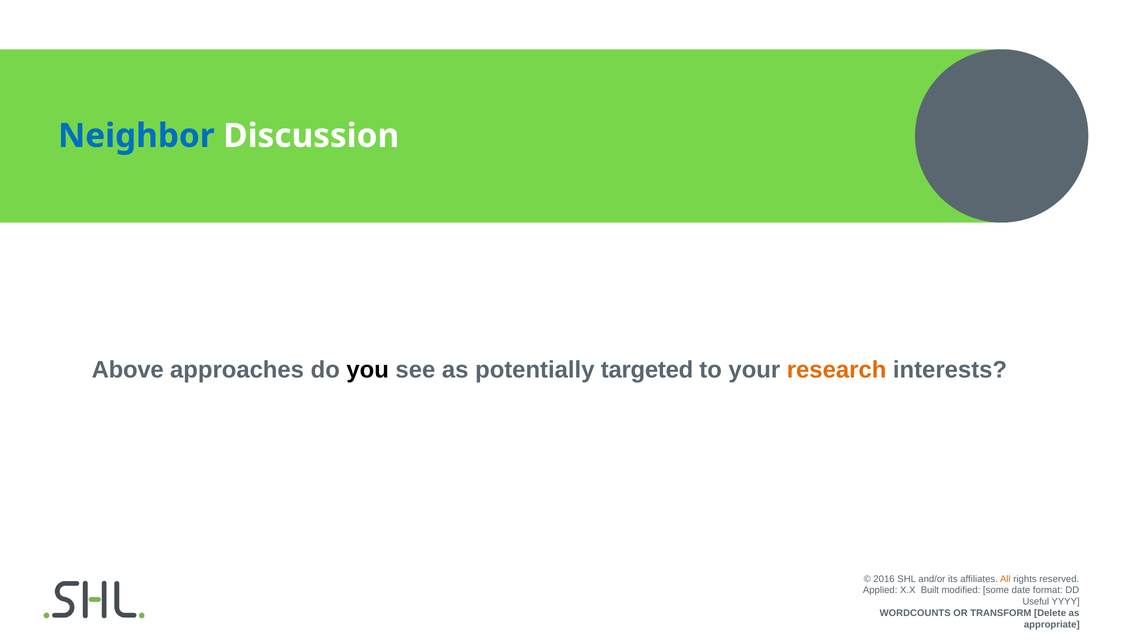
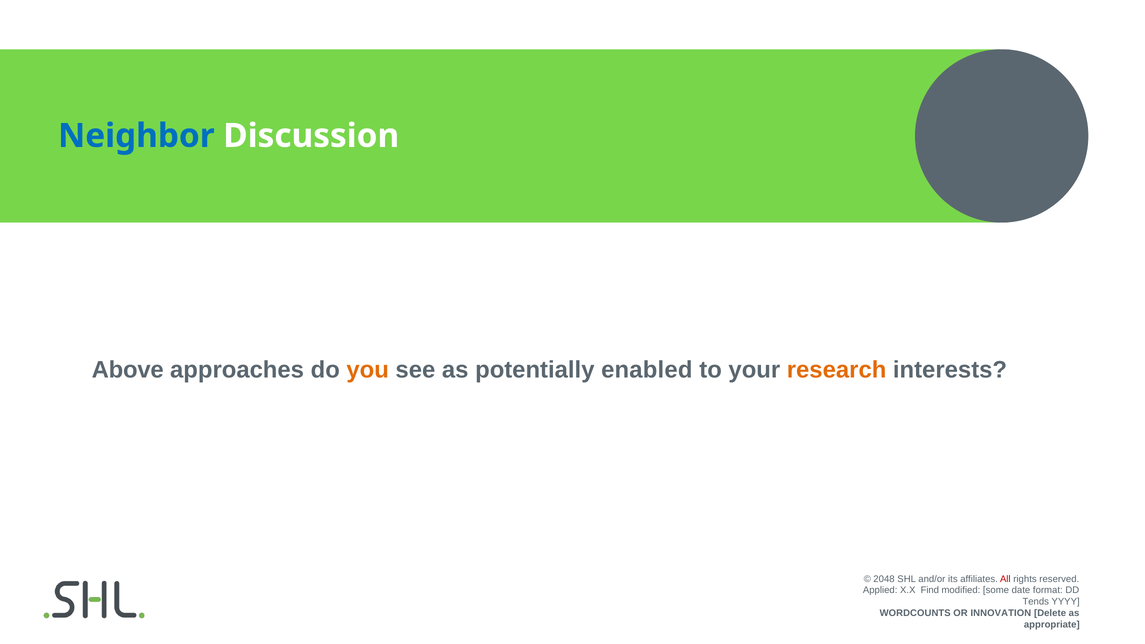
you colour: black -> orange (368, 370)
targeted: targeted -> enabled (647, 370)
2016: 2016 -> 2048 (884, 579)
All colour: orange -> red (1005, 579)
Built: Built -> Find (930, 590)
Useful: Useful -> Tends (1036, 602)
TRANSFORM: TRANSFORM -> INNOVATION (1001, 613)
